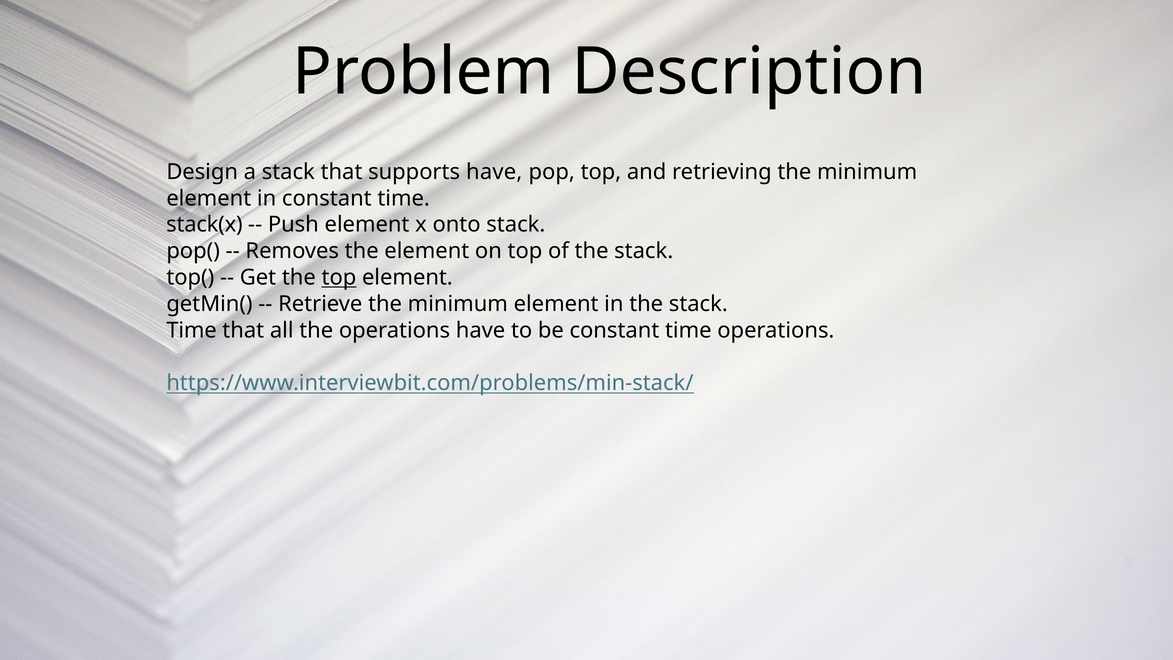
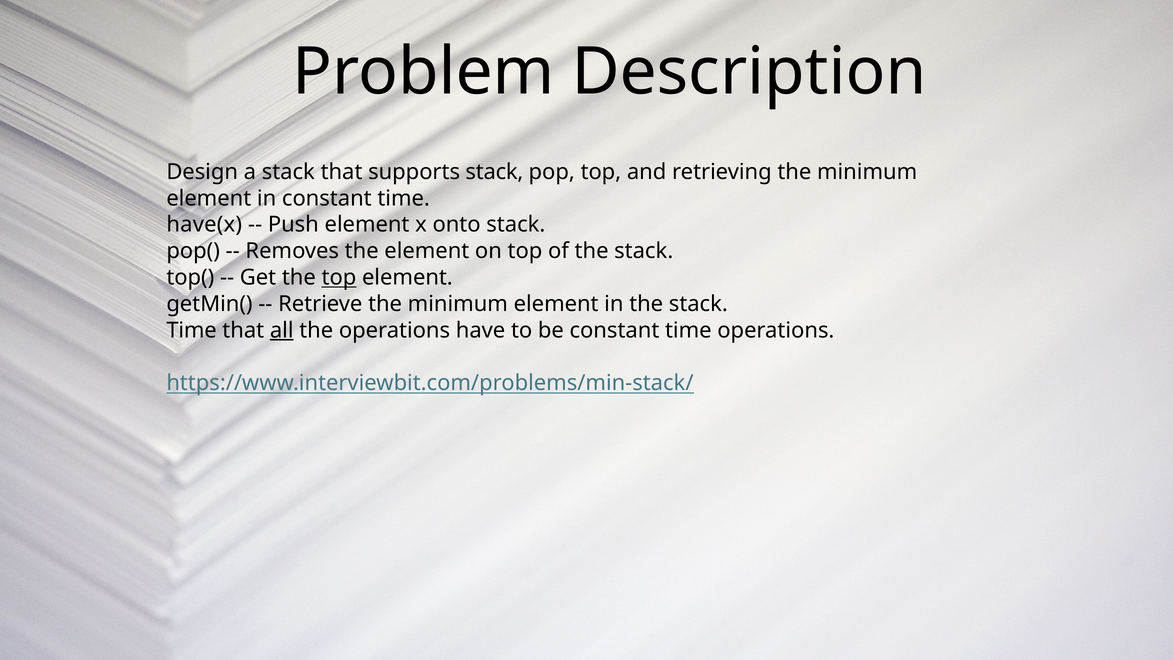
supports have: have -> stack (494, 172)
stack(x: stack(x -> have(x (204, 225)
all underline: none -> present (282, 330)
